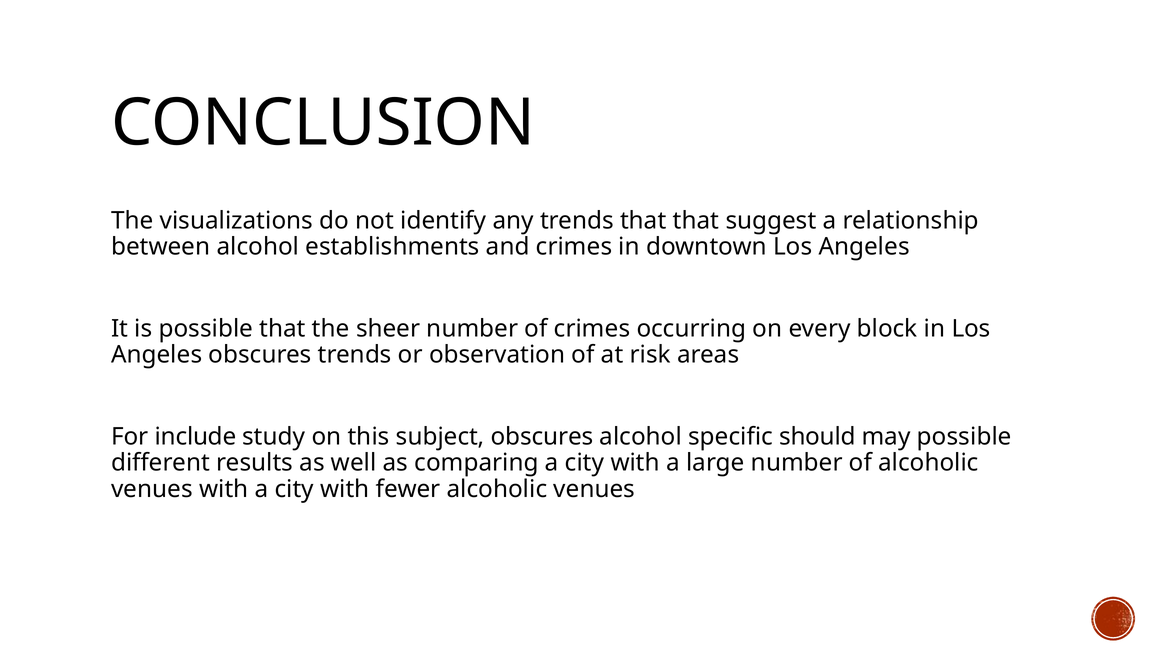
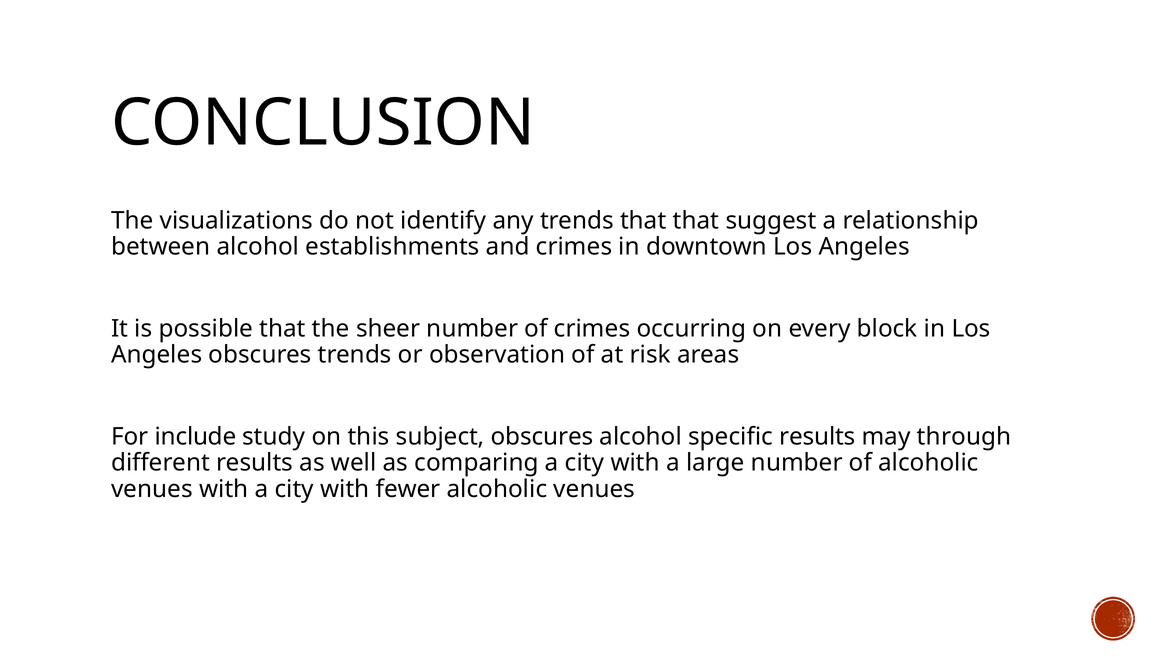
specific should: should -> results (817, 436)
may possible: possible -> through (964, 436)
